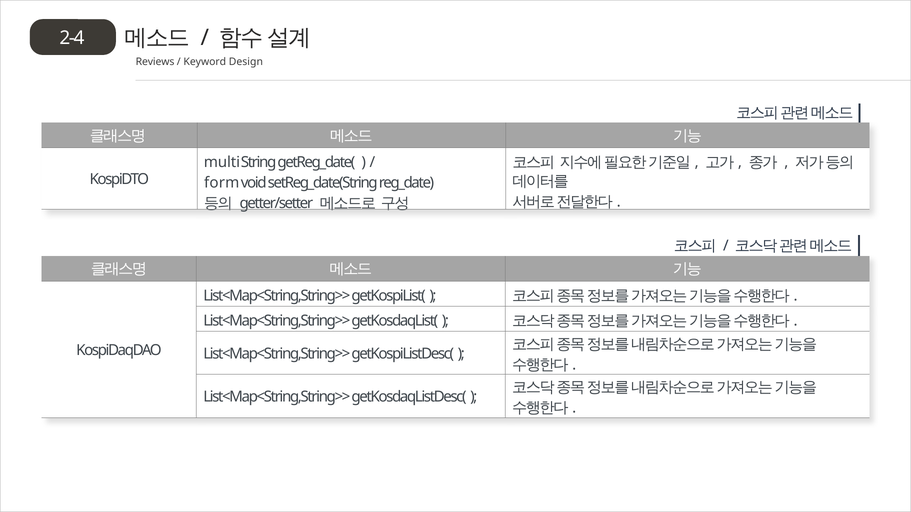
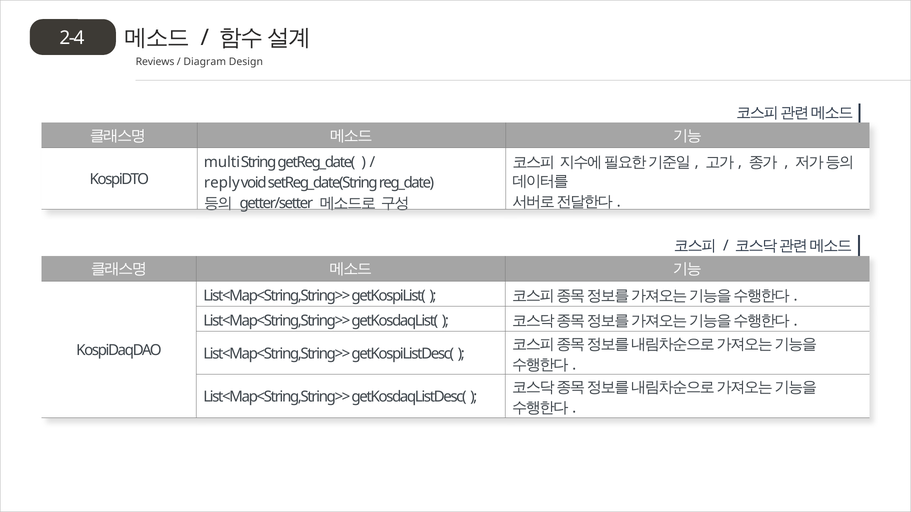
Keyword: Keyword -> Diagram (205, 62)
form: form -> reply (222, 183)
